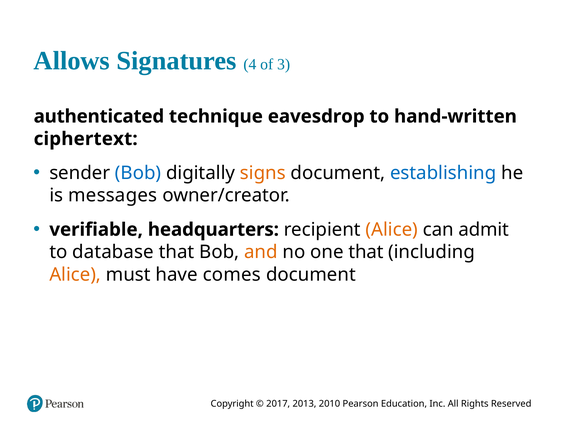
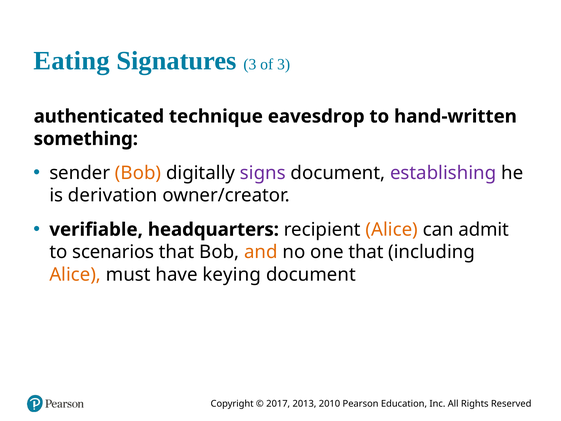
Allows: Allows -> Eating (72, 61)
Signatures 4: 4 -> 3 (250, 64)
ciphertext: ciphertext -> something (86, 139)
Bob colour: blue -> orange (138, 173)
signs colour: orange -> purple (263, 173)
establishing colour: blue -> purple (443, 173)
messages: messages -> derivation (113, 195)
database: database -> scenarios (113, 252)
comes: comes -> keying (232, 274)
